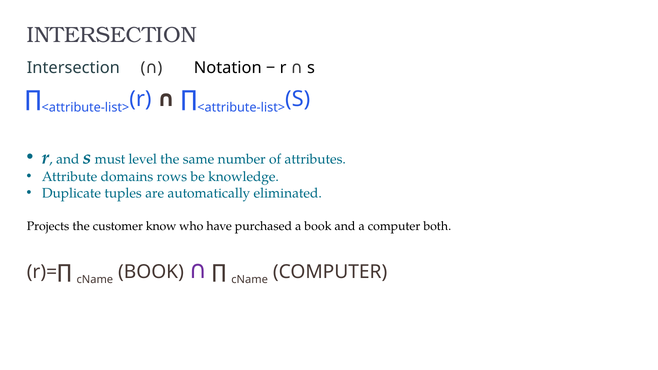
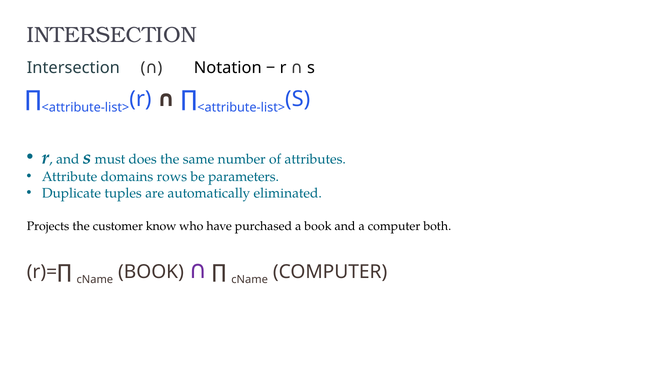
level: level -> does (143, 159)
knowledge: knowledge -> parameters (244, 177)
